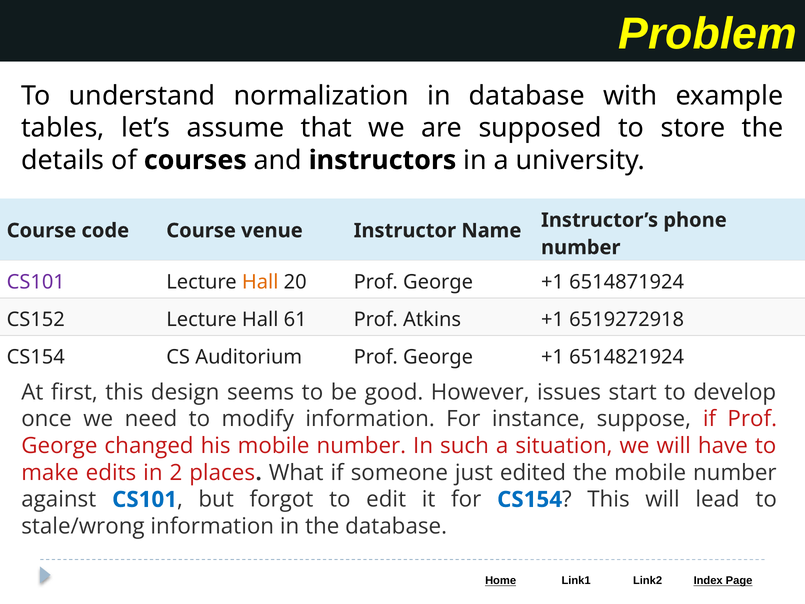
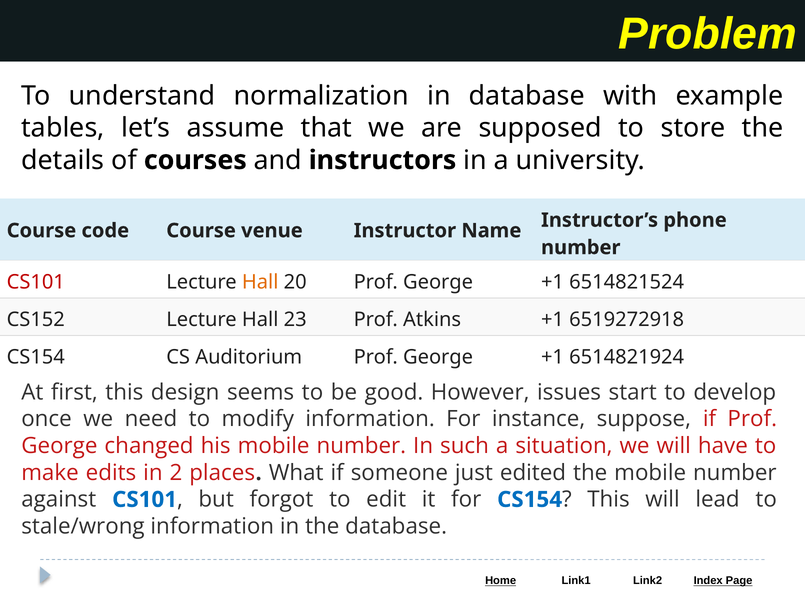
CS101 colour: purple -> red (36, 282)
6514871924: 6514871924 -> 6514821524 (627, 282)
61: 61 -> 23 (295, 319)
